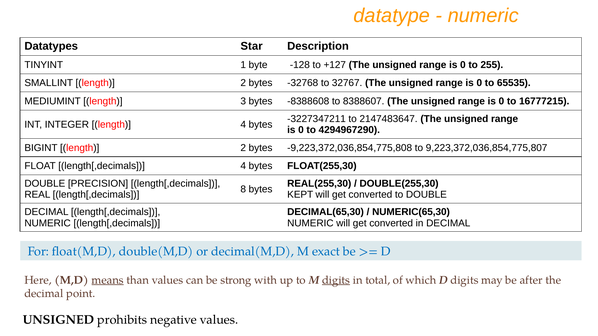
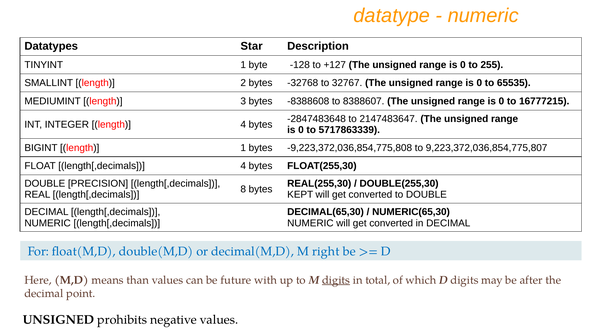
-3227347211: -3227347211 -> -2847483648 (317, 119)
4294967290: 4294967290 -> 5717863339 (349, 130)
BIGINT length 2: 2 -> 1 (243, 148)
exact: exact -> right (326, 252)
means underline: present -> none (108, 280)
strong: strong -> future (236, 280)
